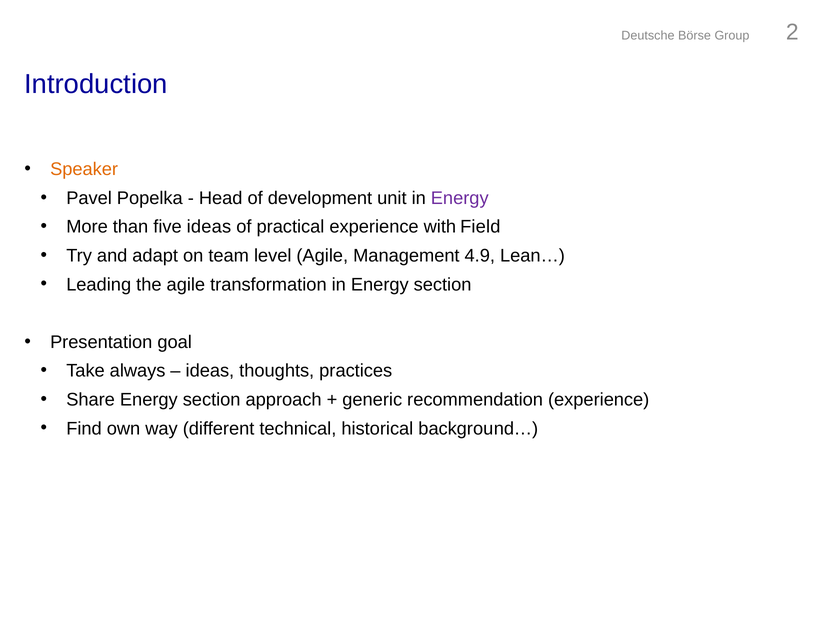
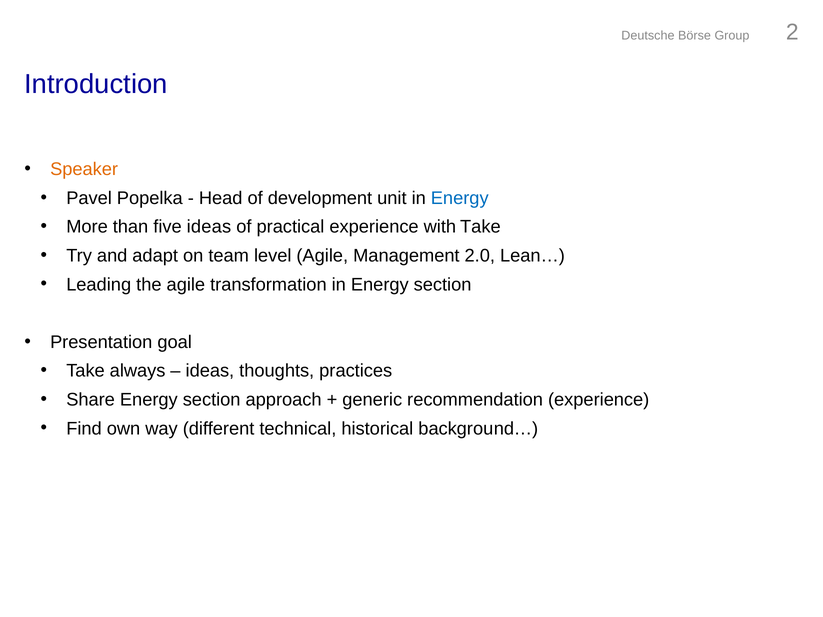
Energy colour: purple -> blue (460, 198)
with Field: Field -> Take (480, 227)
4.9: 4.9 -> 2.0 (480, 256)
